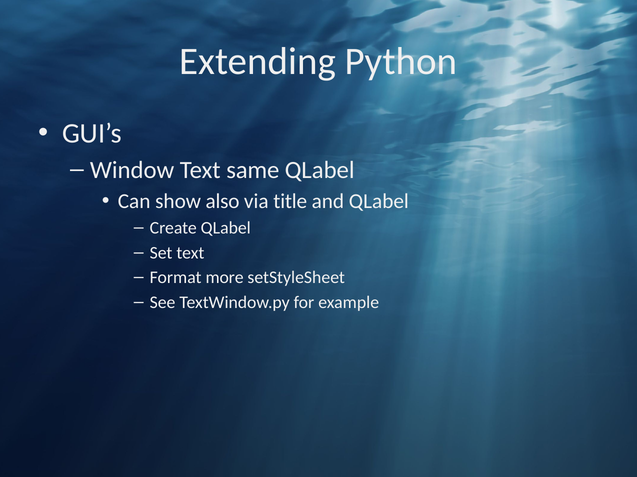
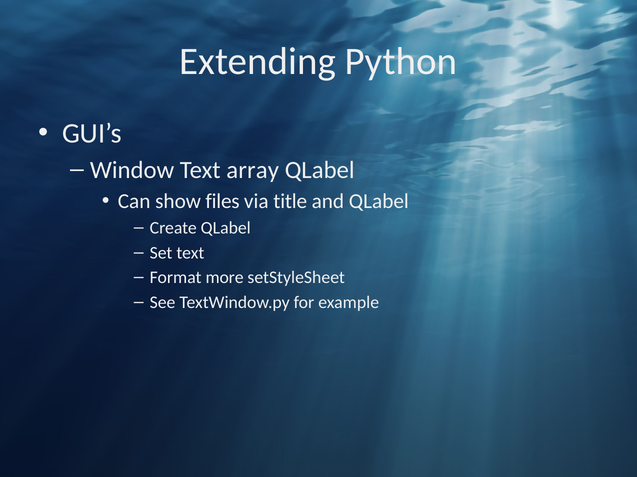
same: same -> array (253, 170)
also: also -> files (223, 202)
